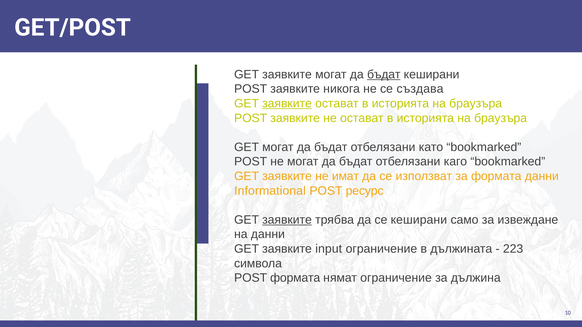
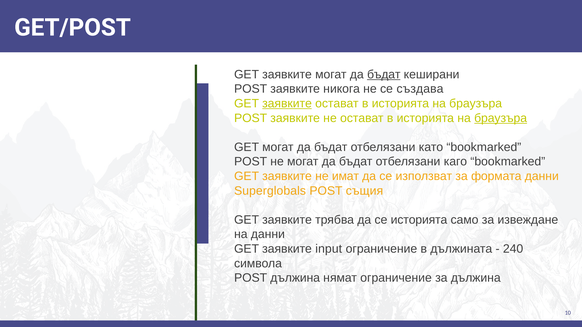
браузъра underline: none -> present (501, 118)
Informational: Informational -> Superglobals (270, 191)
ресурс: ресурс -> същия (364, 191)
заявките underline: present -> none (287, 220)
се кеширани: кеширани -> историята (419, 220)
223: 223 -> 240 (513, 249)
POST формата: формата -> дължина (295, 278)
